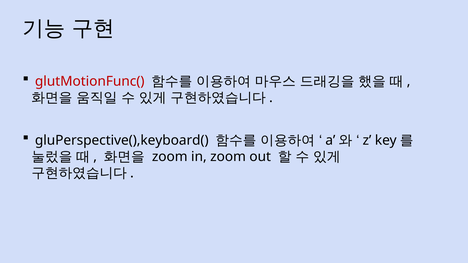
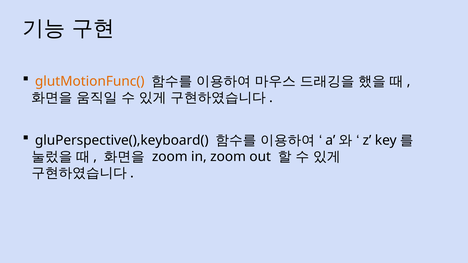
glutMotionFunc( colour: red -> orange (90, 81)
